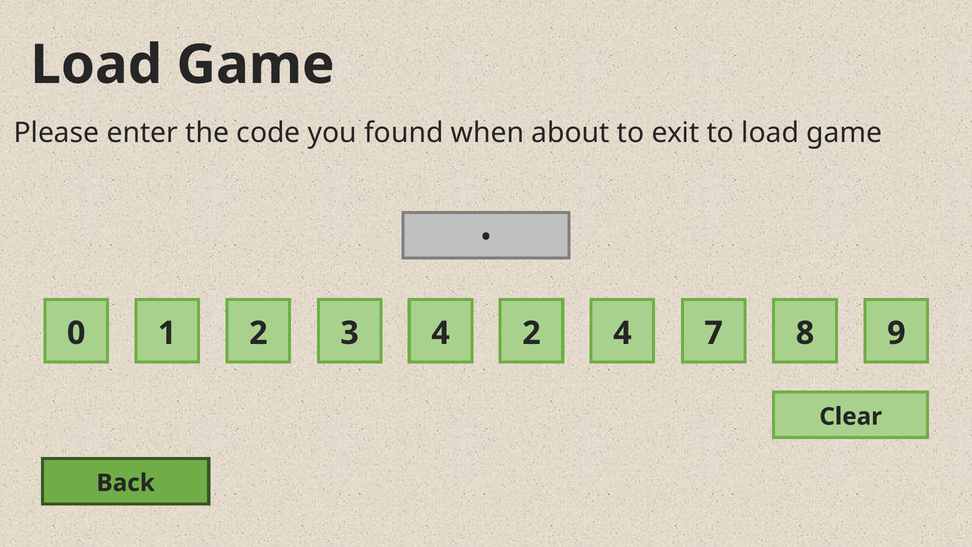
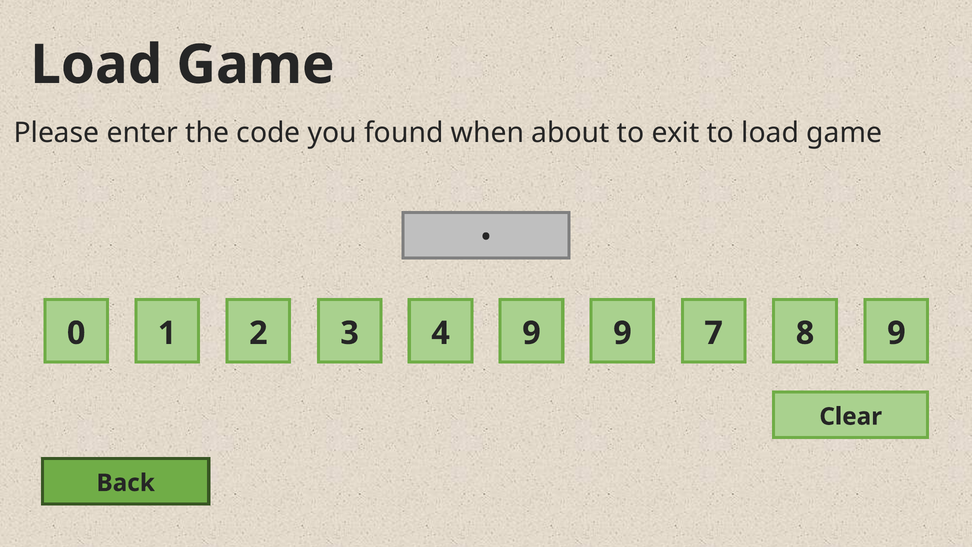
4 2: 2 -> 9 (531, 333)
1 4: 4 -> 9 (622, 333)
